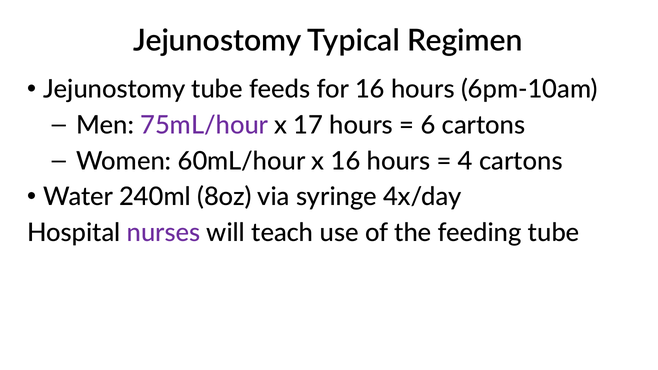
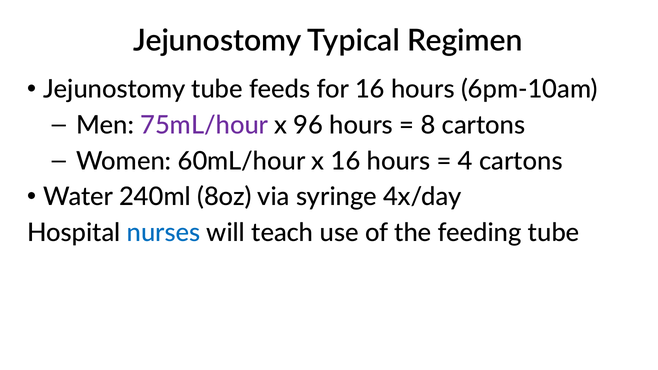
17: 17 -> 96 (308, 125)
6: 6 -> 8 (428, 125)
nurses colour: purple -> blue (164, 233)
